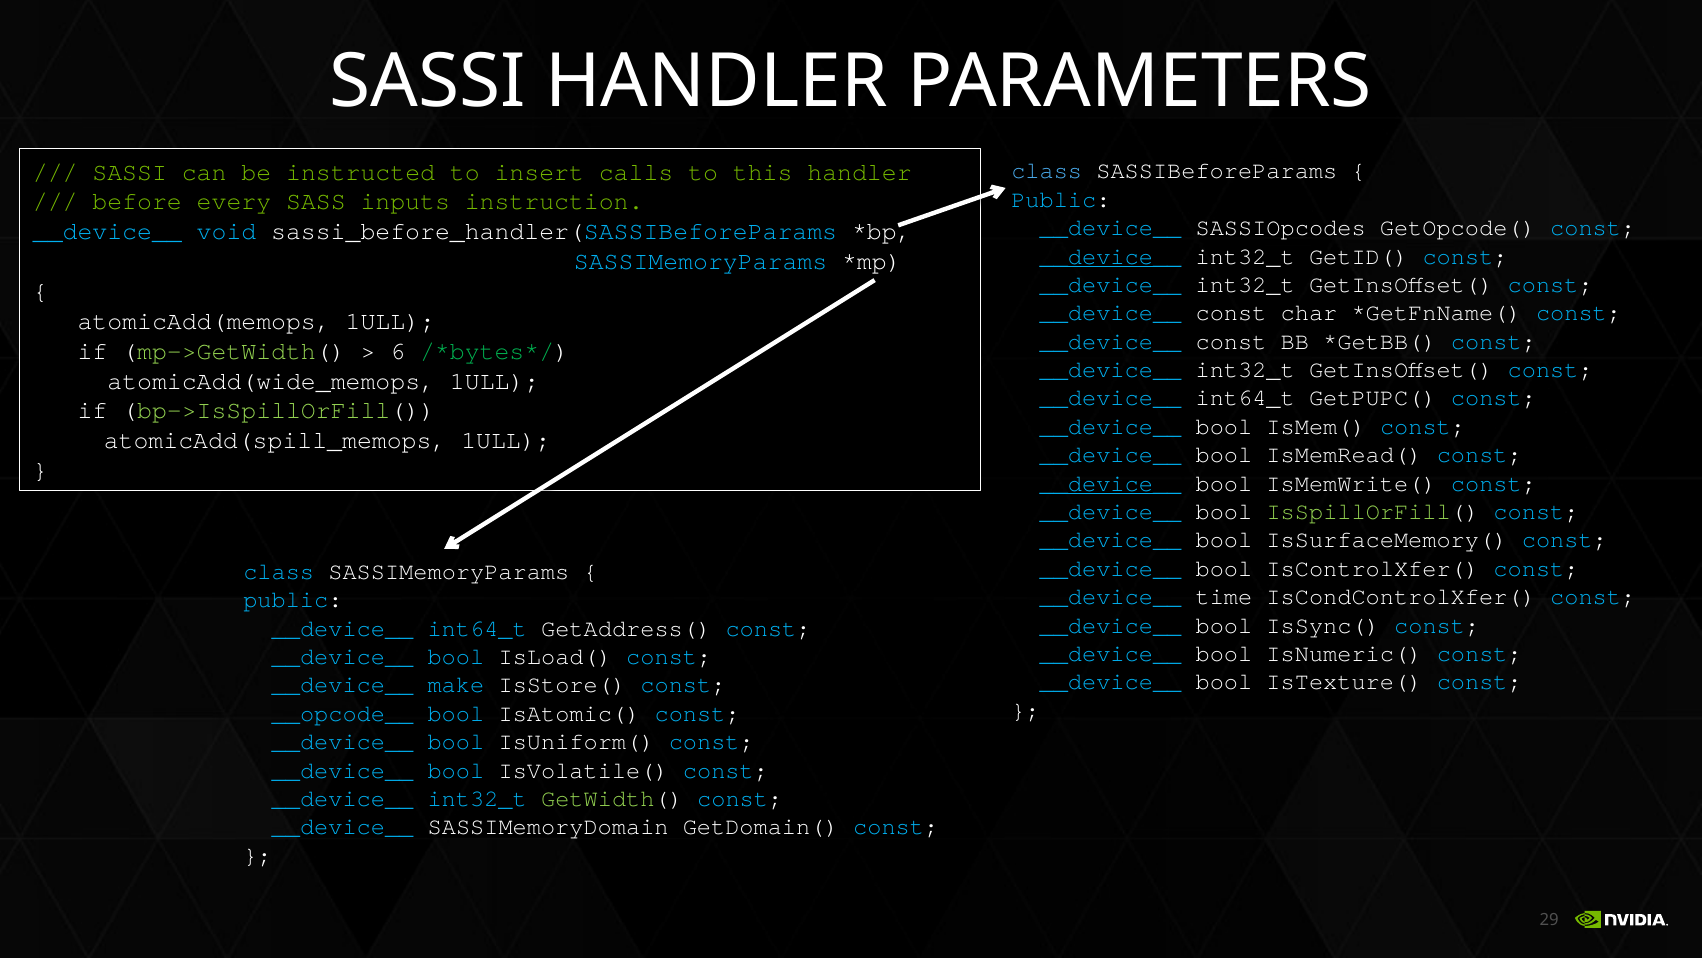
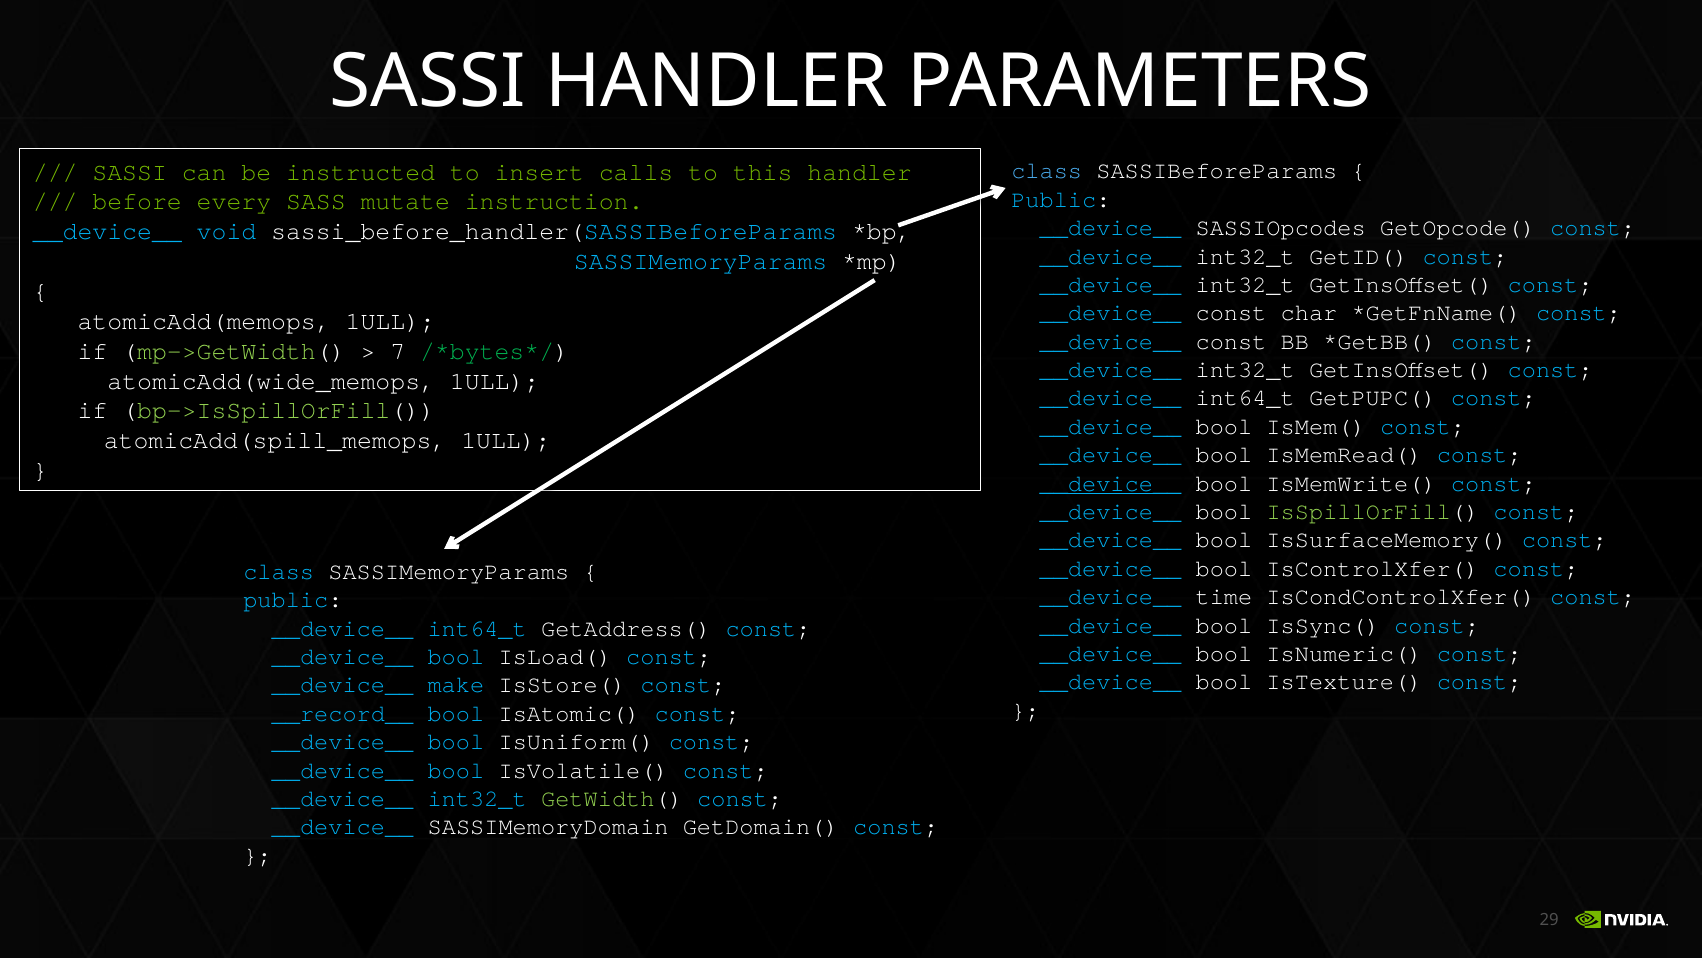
inputs: inputs -> mutate (405, 202)
__device__ underline: present -> none (1110, 256)
6: 6 -> 7 (398, 351)
__opcode__: __opcode__ -> __record__ (343, 713)
